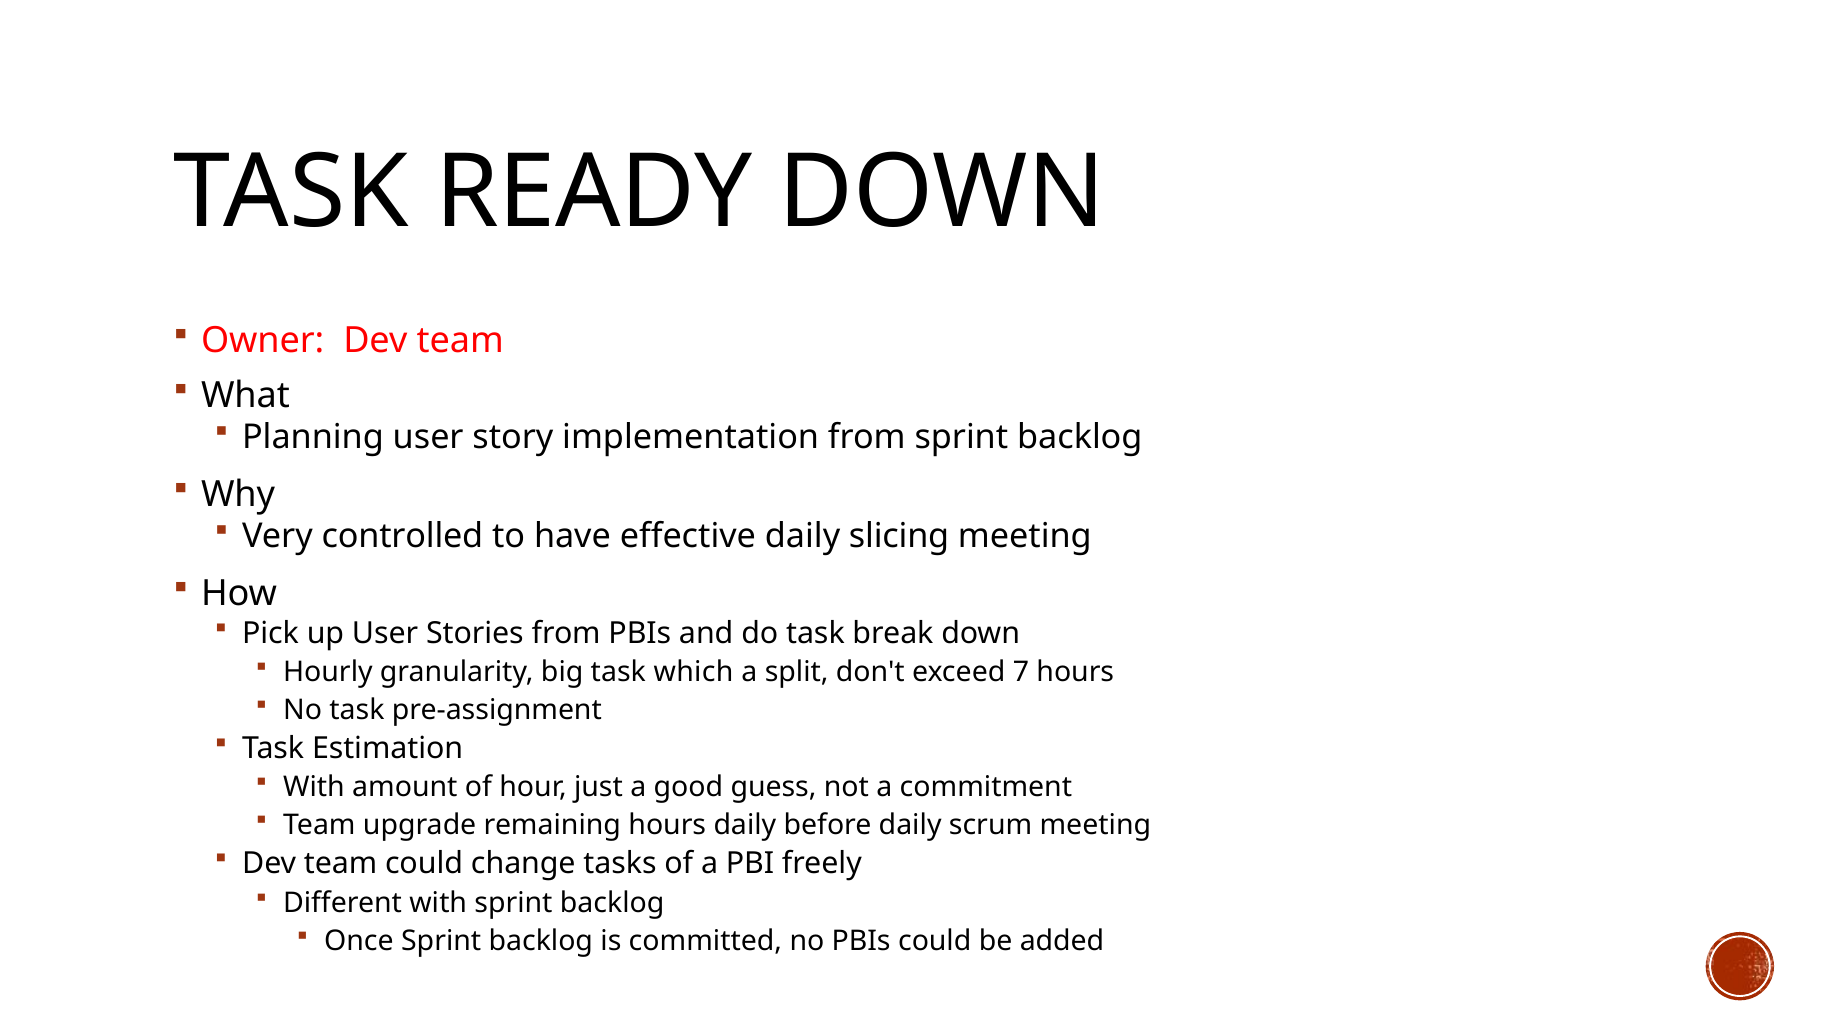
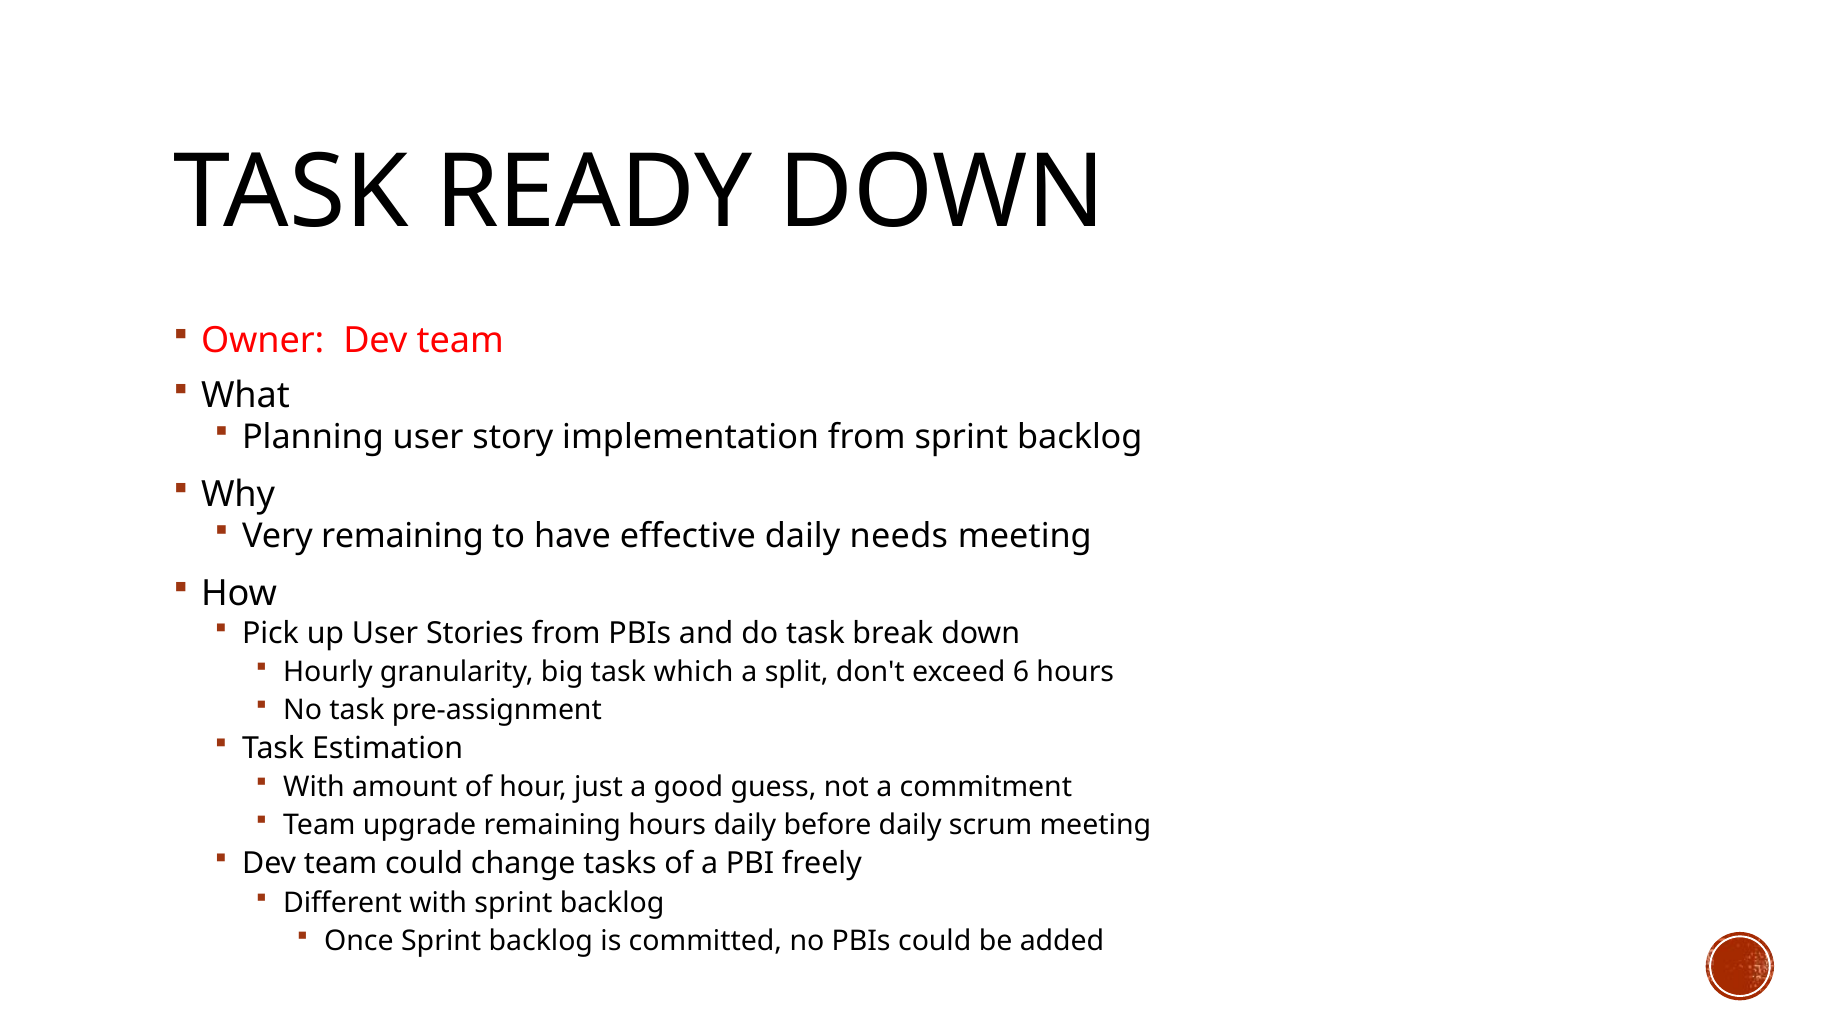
Very controlled: controlled -> remaining (403, 536)
slicing: slicing -> needs (899, 536)
7: 7 -> 6 (1021, 672)
